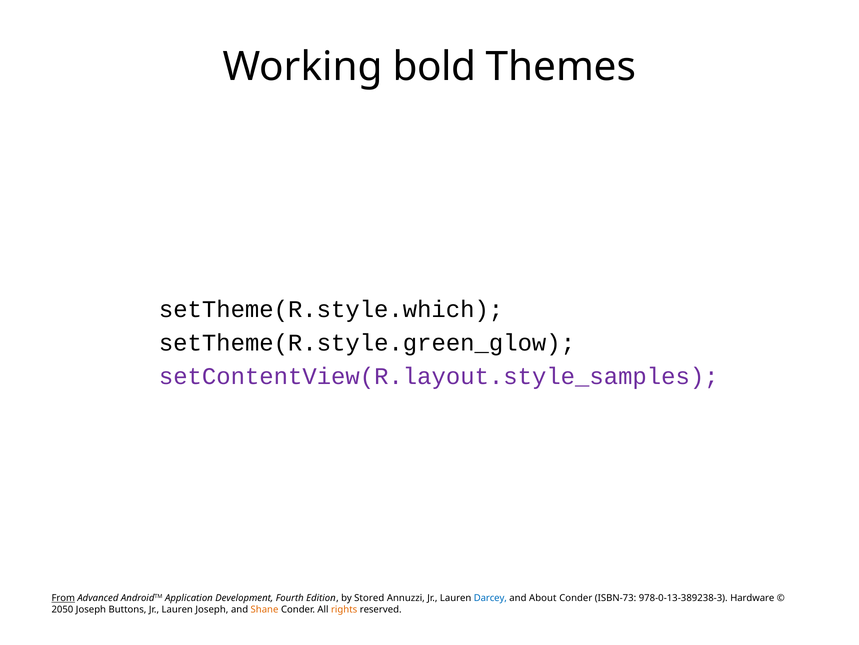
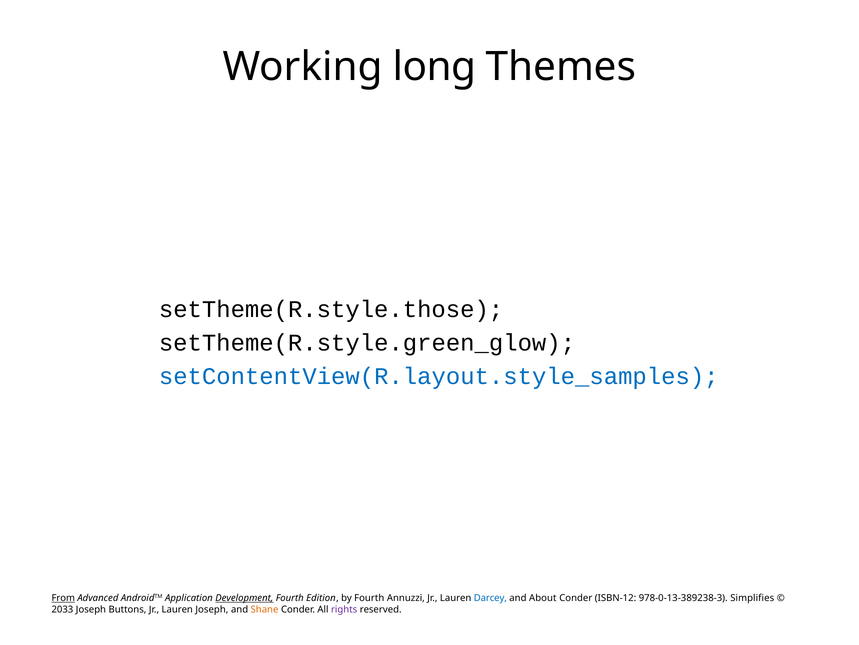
bold: bold -> long (434, 67)
setTheme(R.style.which: setTheme(R.style.which -> setTheme(R.style.those (331, 309)
setContentView(R.layout.style_samples colour: purple -> blue (439, 376)
Development underline: none -> present (244, 597)
by Stored: Stored -> Fourth (369, 597)
ISBN-73: ISBN-73 -> ISBN-12 (616, 597)
Hardware: Hardware -> Simplifies (752, 597)
2050: 2050 -> 2033 (62, 609)
rights colour: orange -> purple (344, 609)
